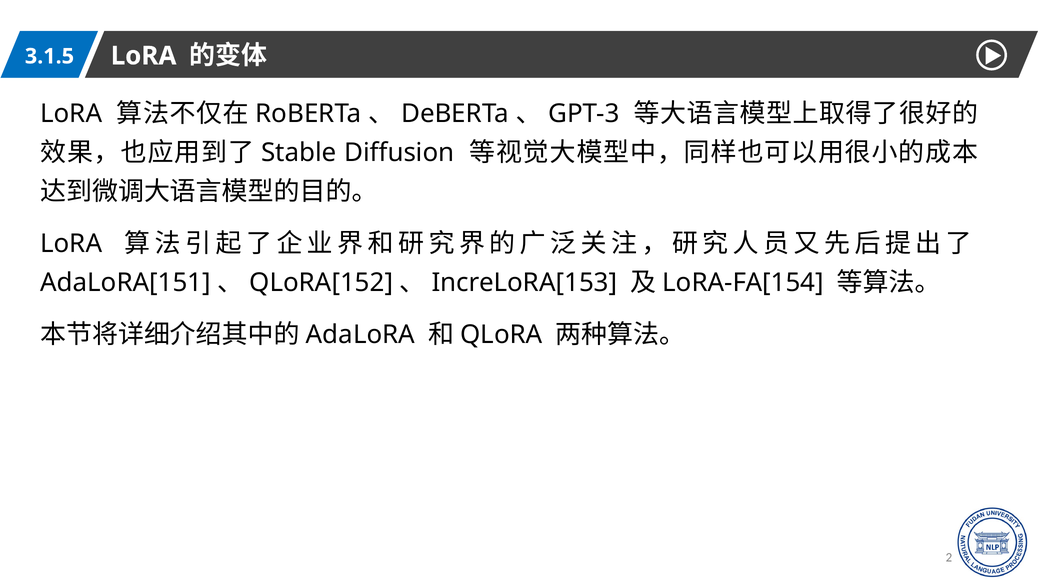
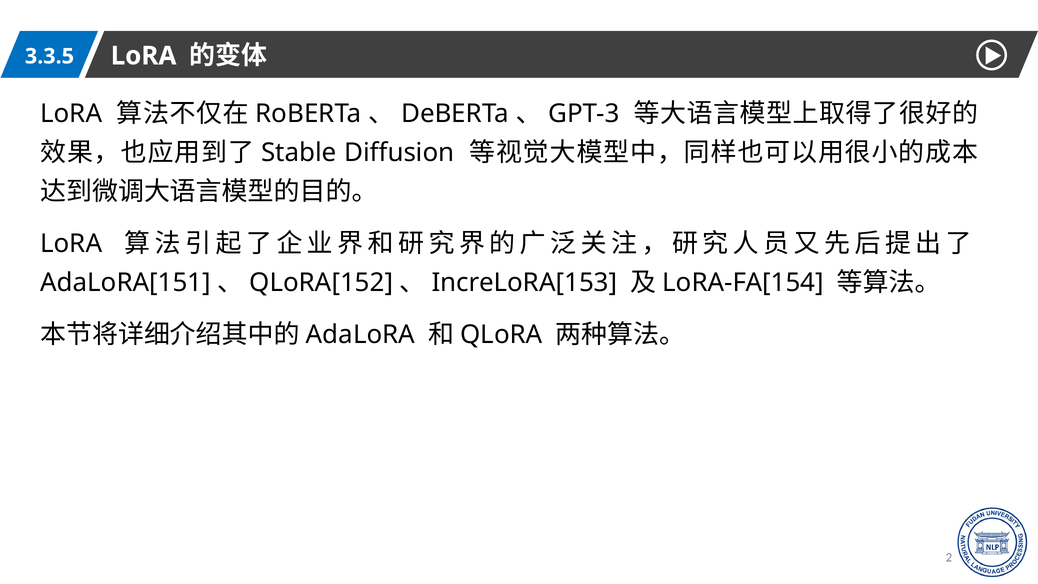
3.1.5: 3.1.5 -> 3.3.5 (49, 56)
